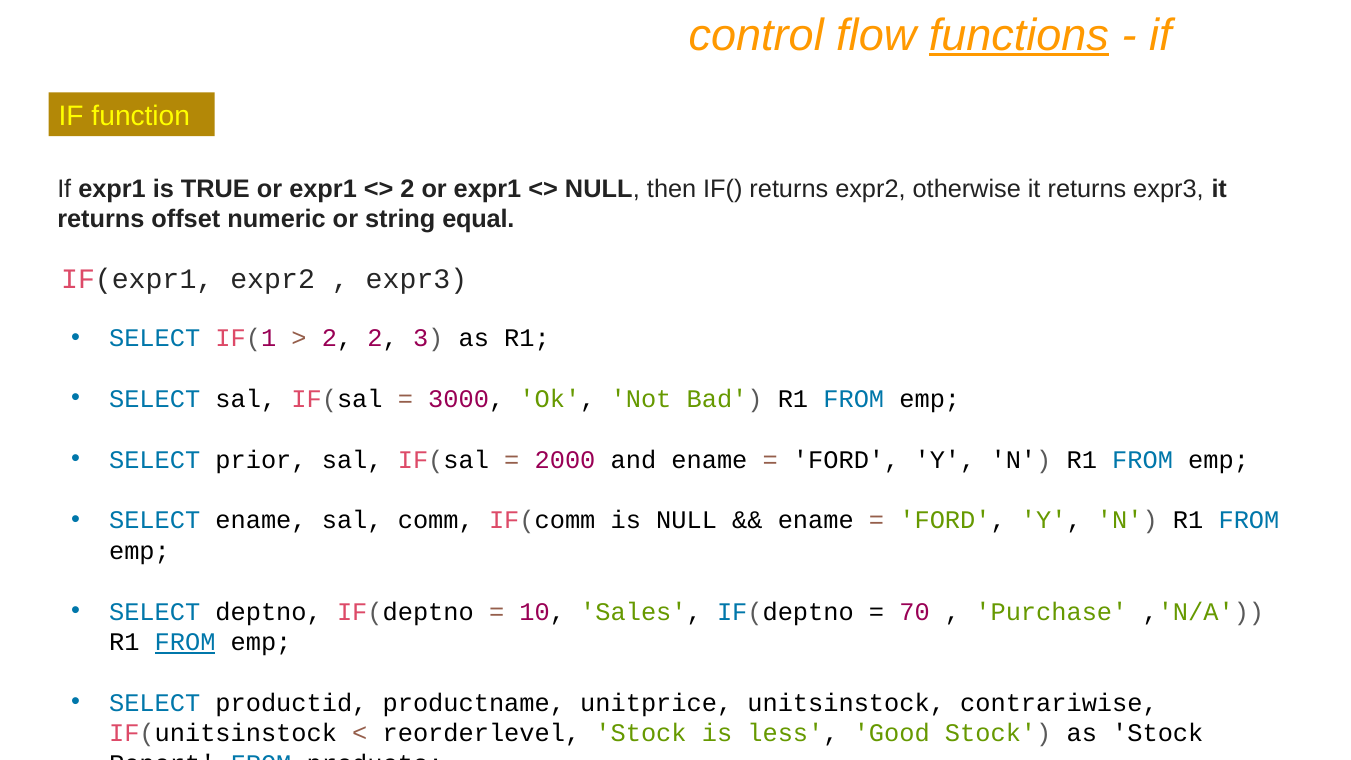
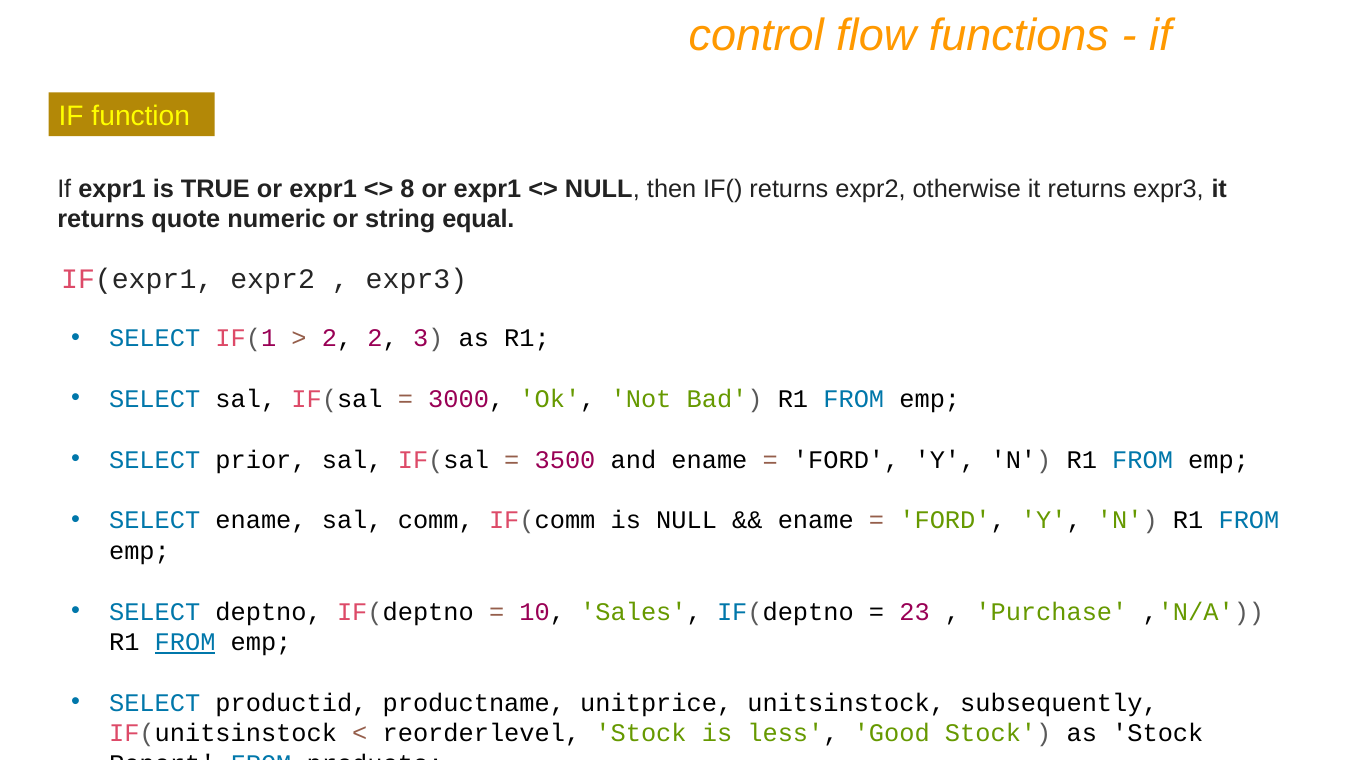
functions underline: present -> none (1019, 35)
2: 2 -> 8 (407, 189)
offset: offset -> quote (186, 219)
2000: 2000 -> 3500 (565, 460)
70: 70 -> 23 (915, 612)
contrariwise: contrariwise -> subsequently (1059, 703)
